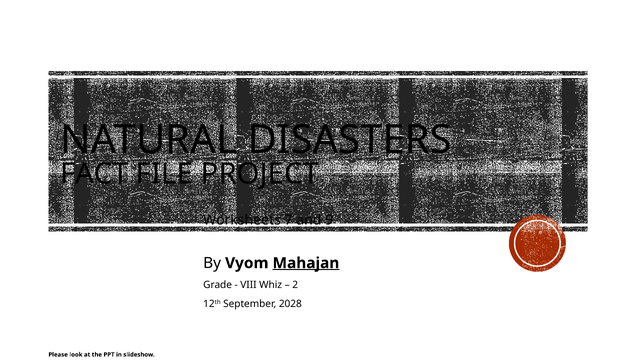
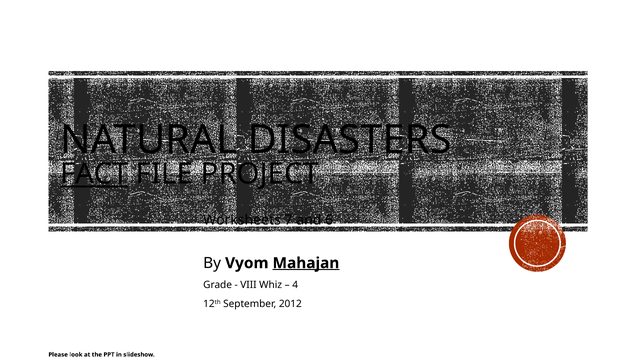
FACT underline: none -> present (94, 174)
9: 9 -> 6 (329, 220)
2: 2 -> 4 (295, 285)
2028: 2028 -> 2012 (290, 304)
